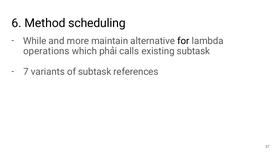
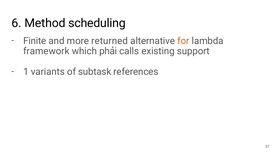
While: While -> Finite (35, 41)
maintain: maintain -> returned (110, 41)
for colour: black -> orange (183, 41)
operations: operations -> framework (46, 51)
existing subtask: subtask -> support (193, 51)
7: 7 -> 1 (26, 72)
